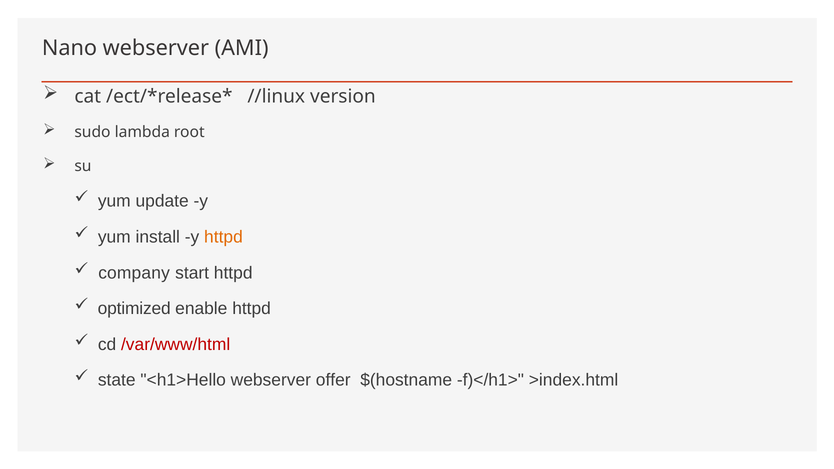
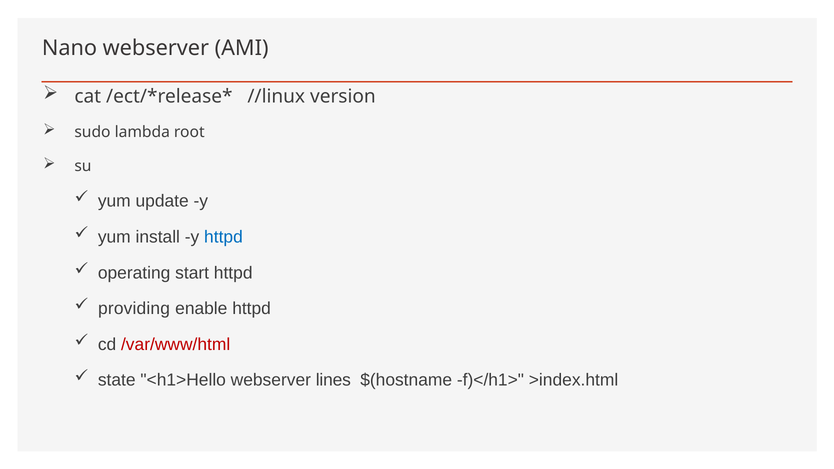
httpd colour: orange -> blue (223, 237)
company: company -> operating (134, 273)
optimized: optimized -> providing (134, 309)
offer: offer -> lines (333, 380)
